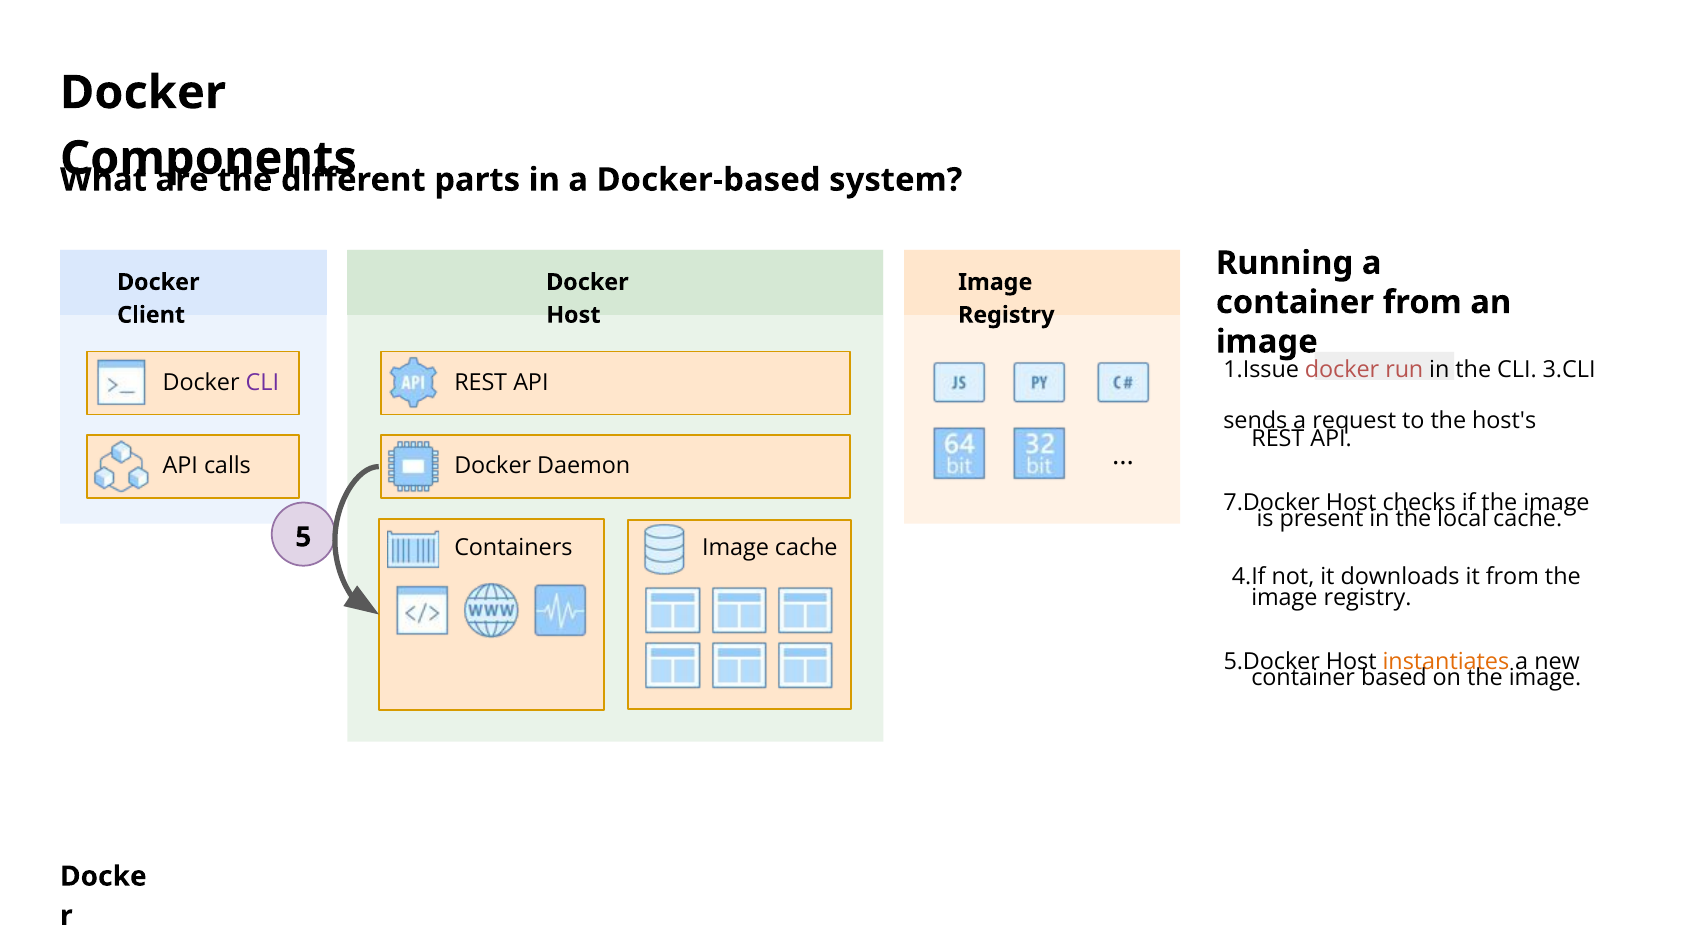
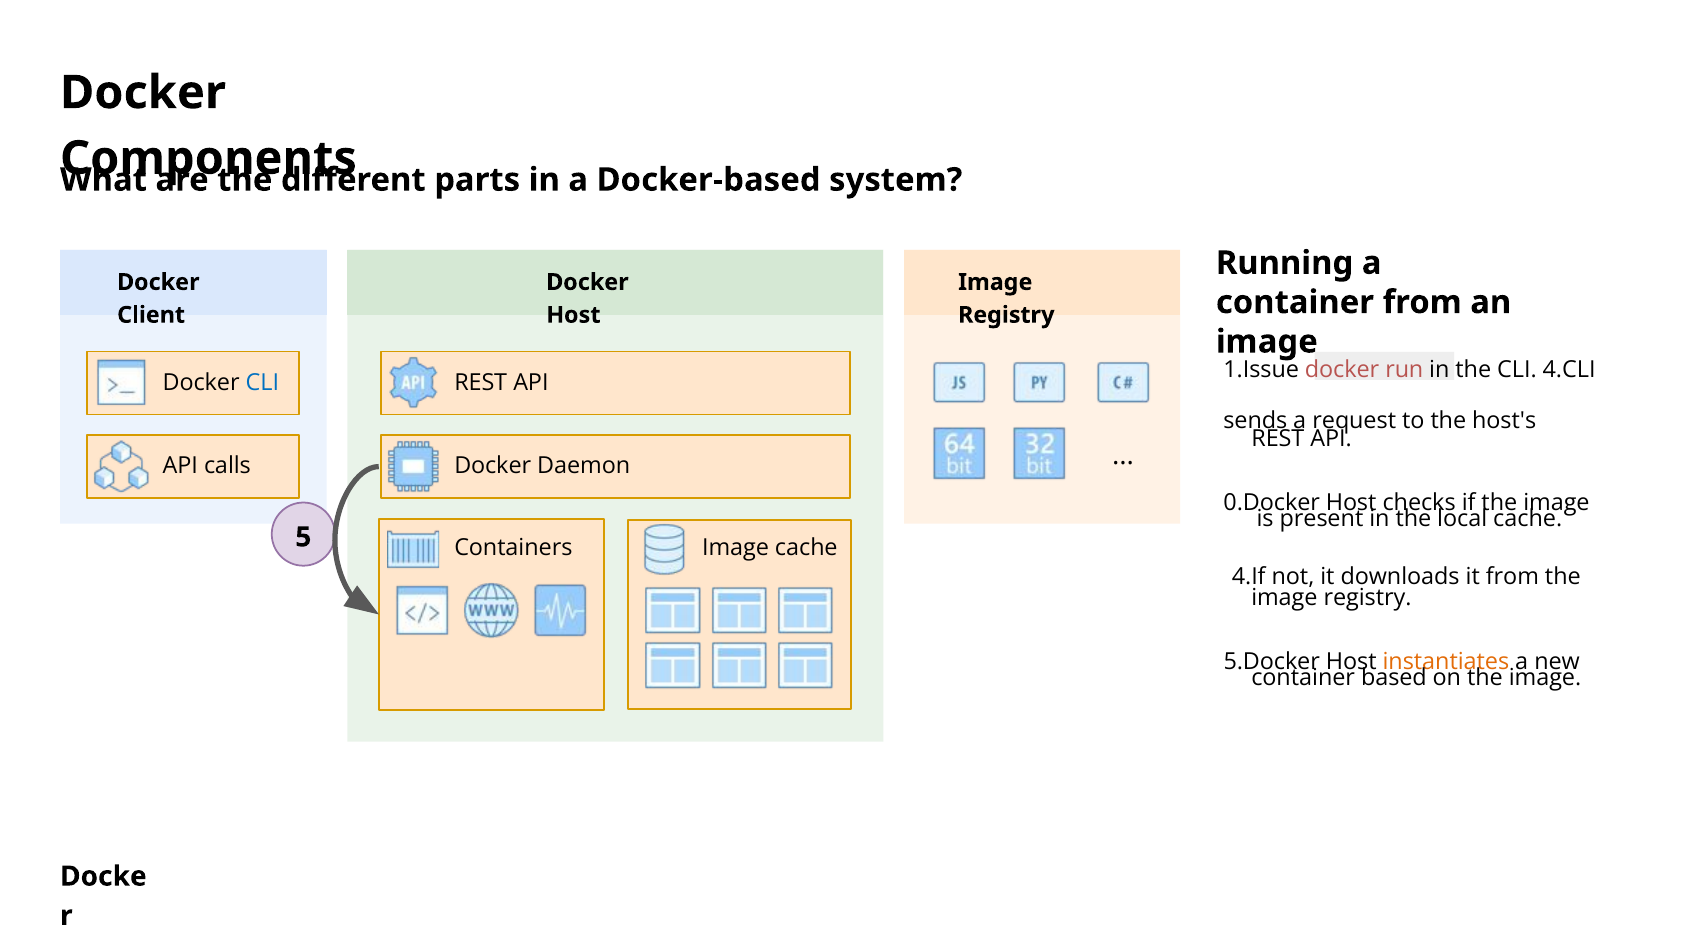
3.CLI: 3.CLI -> 4.CLI (1569, 370)
CLI colour: purple -> blue (262, 383)
7.Docker: 7.Docker -> 0.Docker (1272, 503)
